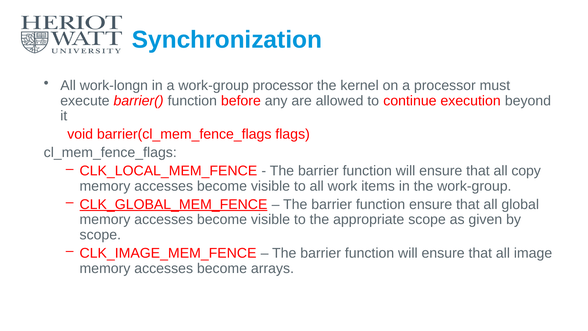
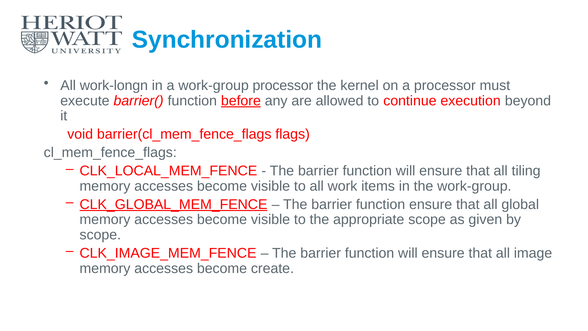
before underline: none -> present (241, 101)
copy: copy -> tiling (526, 171)
arrays: arrays -> create (272, 268)
